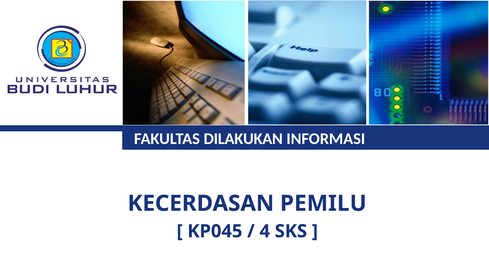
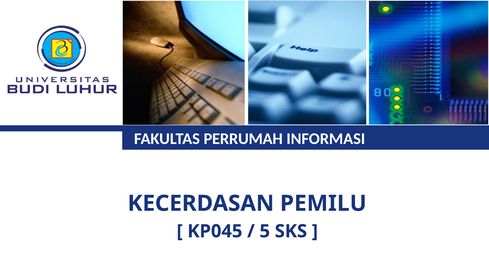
DILAKUKAN: DILAKUKAN -> PERRUMAH (243, 139)
4: 4 -> 5 (265, 231)
